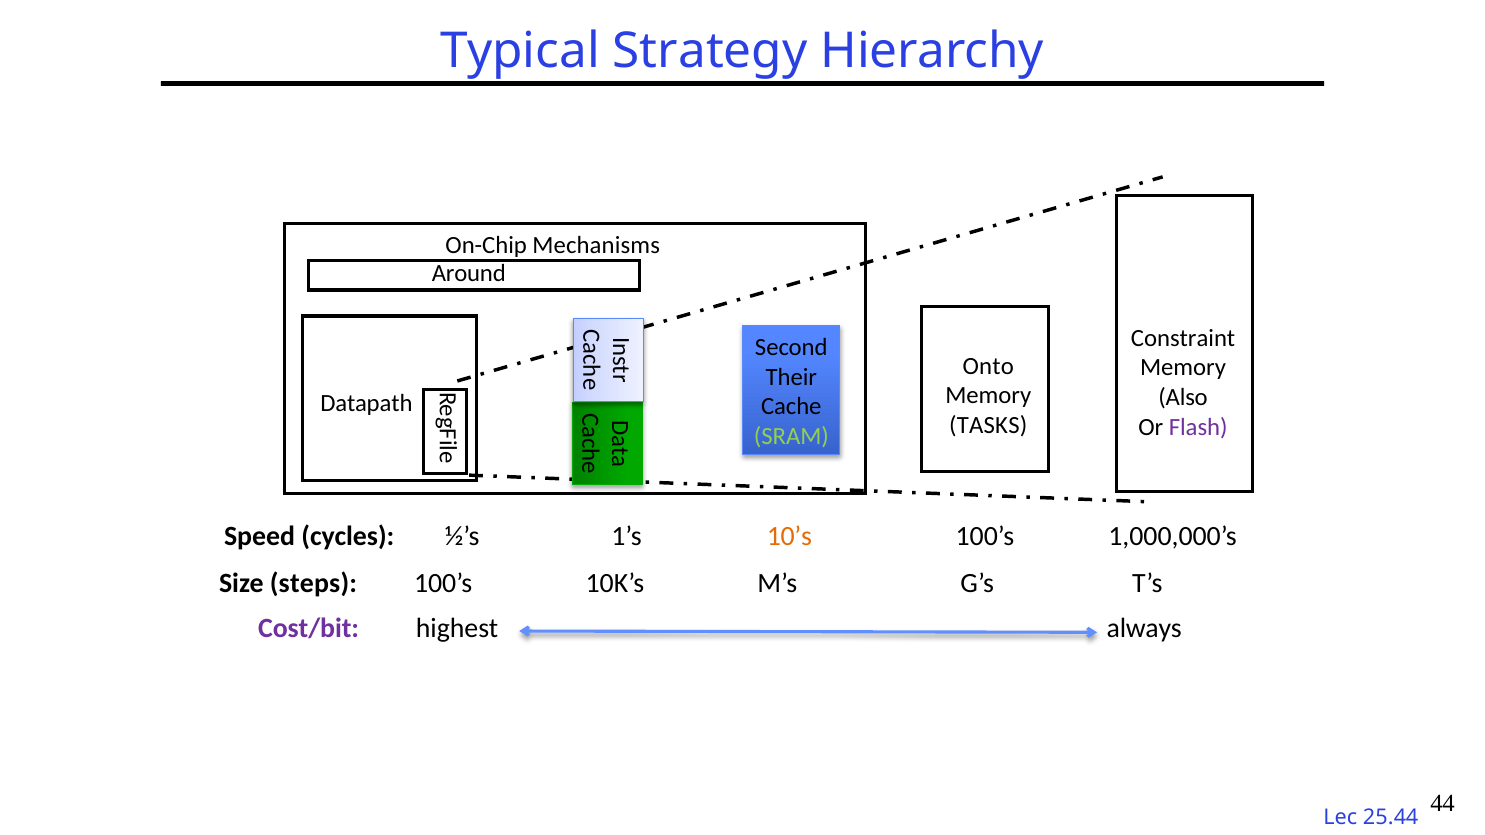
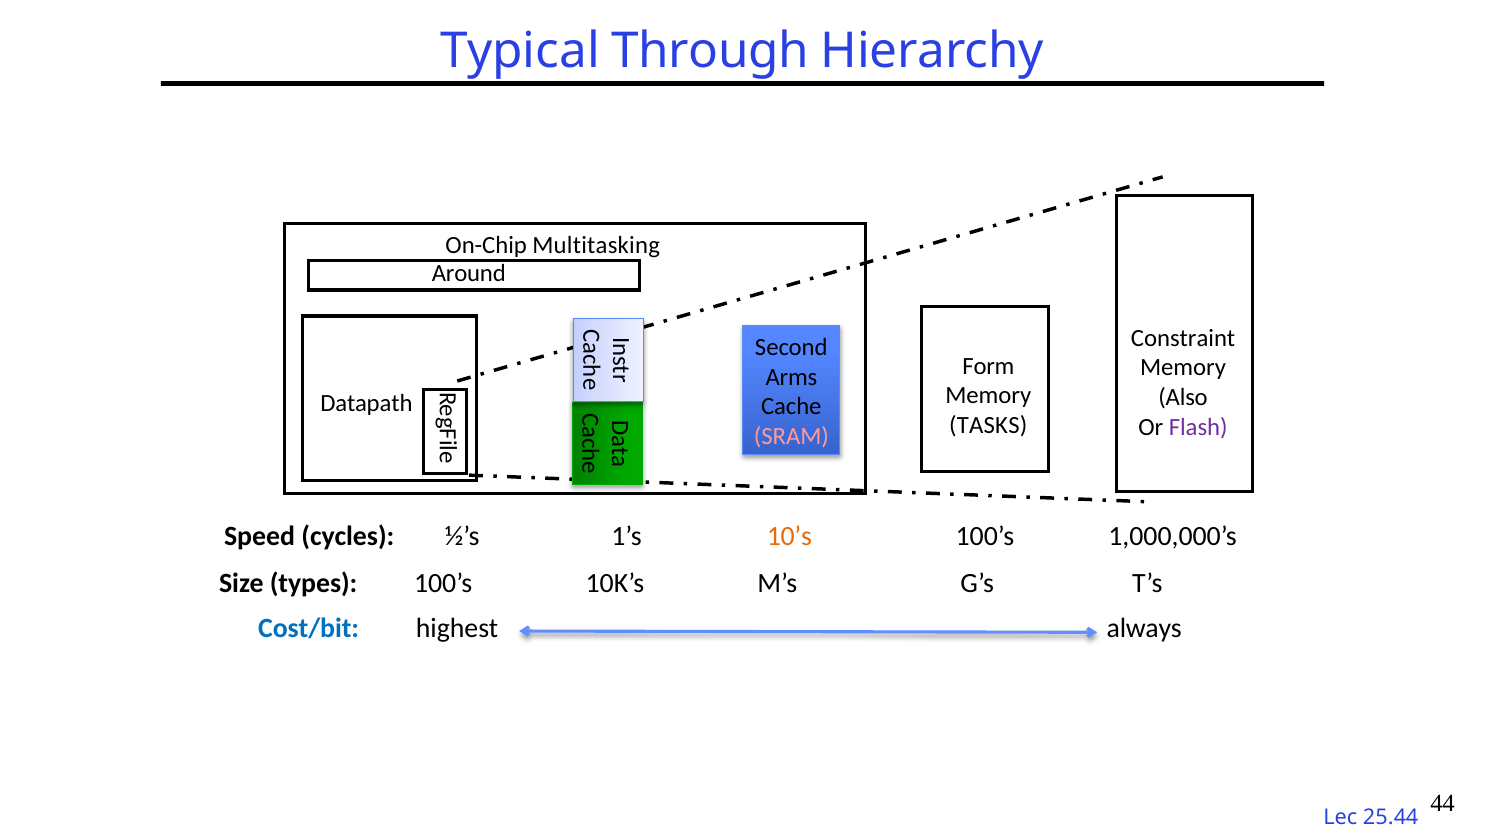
Strategy: Strategy -> Through (710, 51)
Mechanisms: Mechanisms -> Multitasking (596, 245)
Onto: Onto -> Form (988, 366)
Their: Their -> Arms (791, 377)
SRAM colour: light green -> pink (791, 436)
steps: steps -> types (314, 583)
Cost/bit colour: purple -> blue (309, 628)
